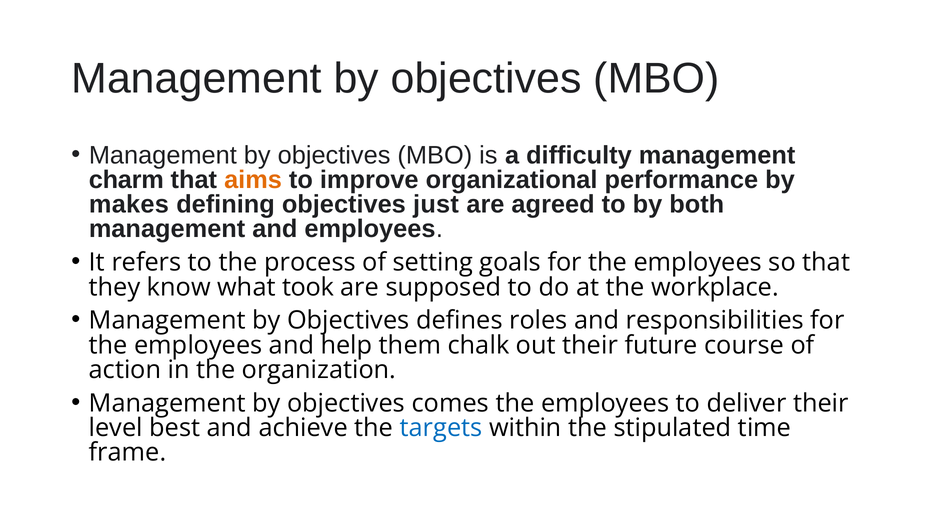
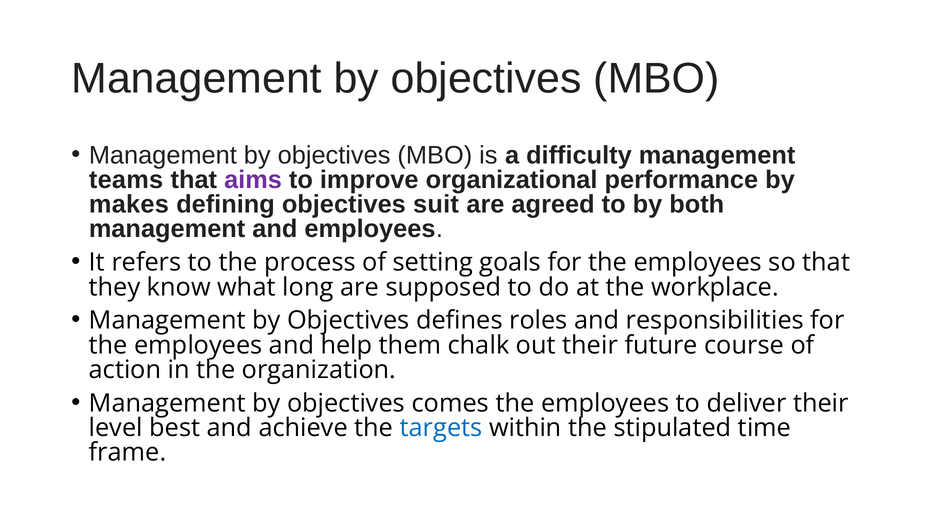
charm: charm -> teams (126, 180)
aims colour: orange -> purple (253, 180)
just: just -> suit (436, 204)
took: took -> long (308, 287)
